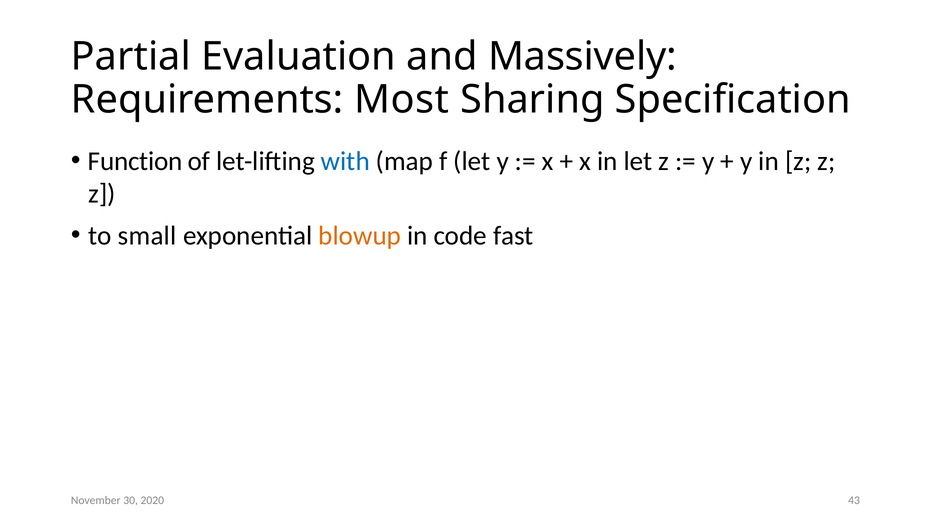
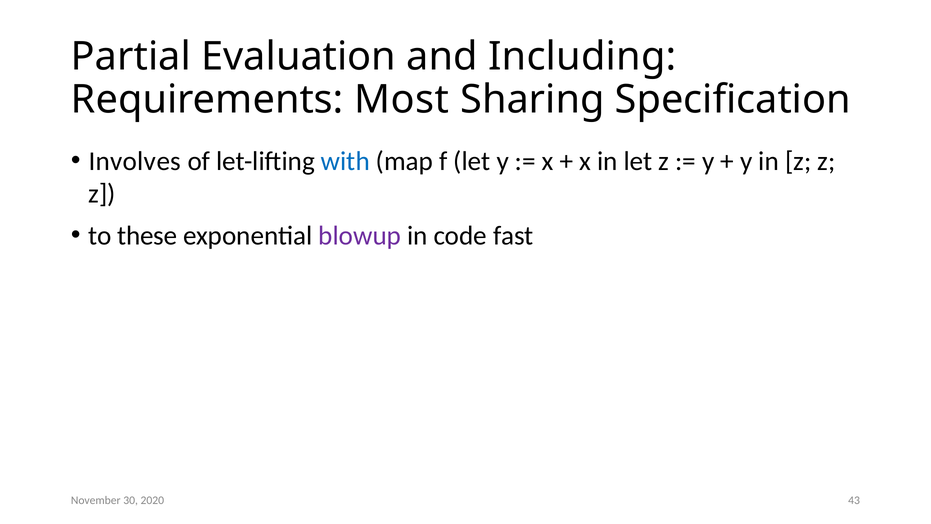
Massively: Massively -> Including (582, 57)
Function: Function -> Involves (135, 161)
small: small -> these (147, 236)
blowup colour: orange -> purple (360, 236)
